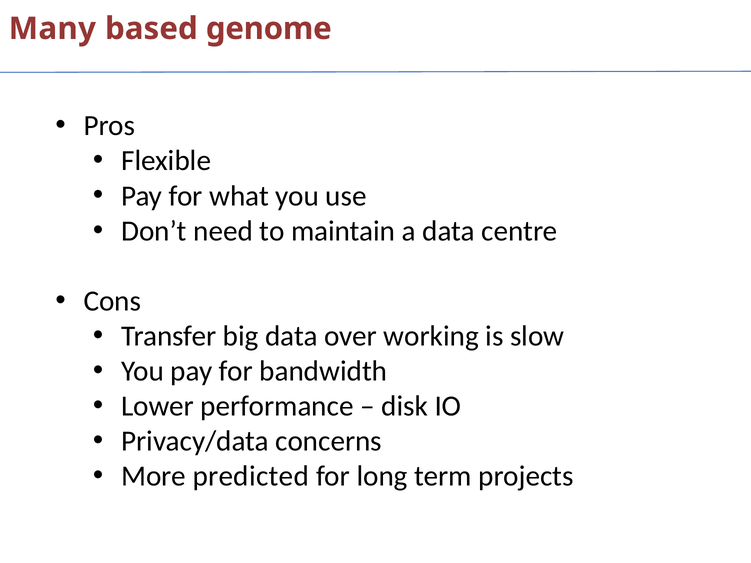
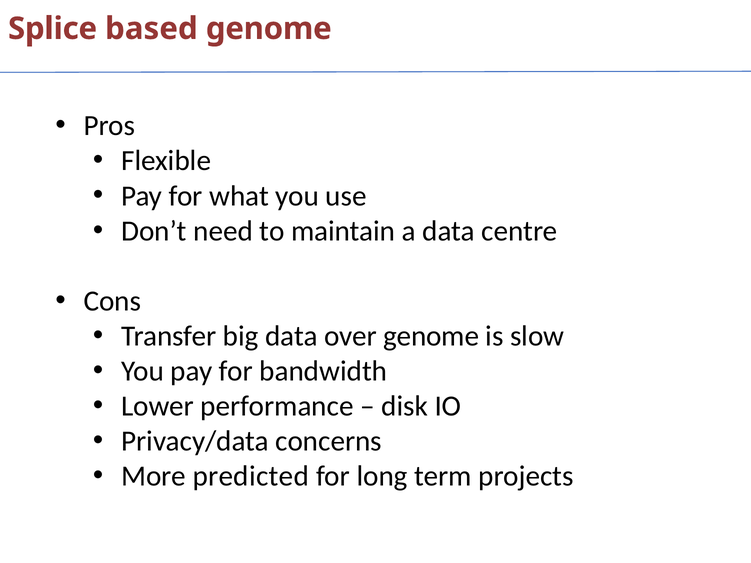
Many: Many -> Splice (53, 29)
over working: working -> genome (431, 336)
